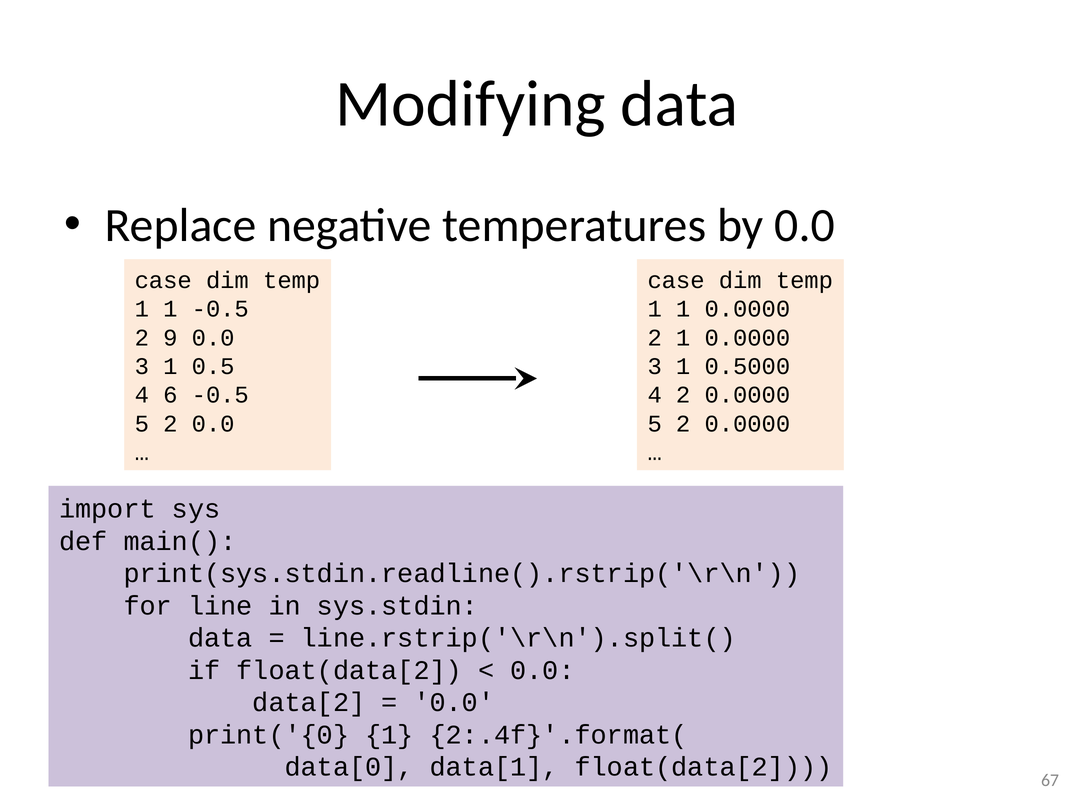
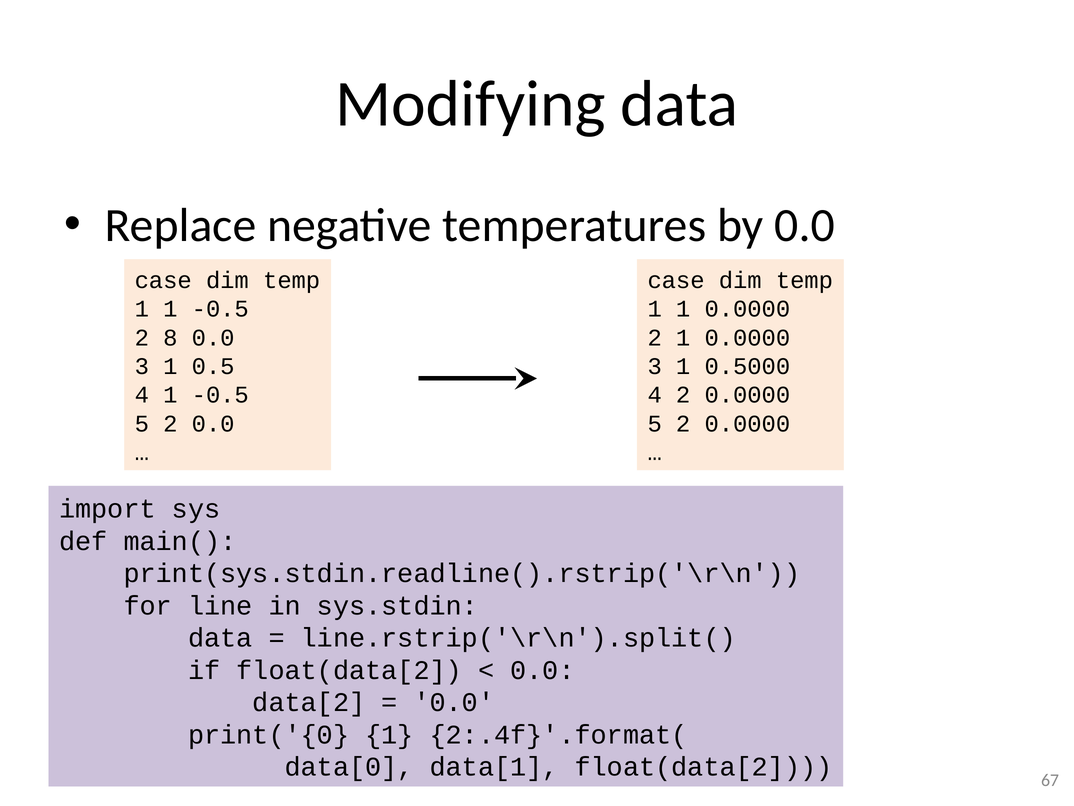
9: 9 -> 8 (170, 338)
4 6: 6 -> 1 (170, 395)
